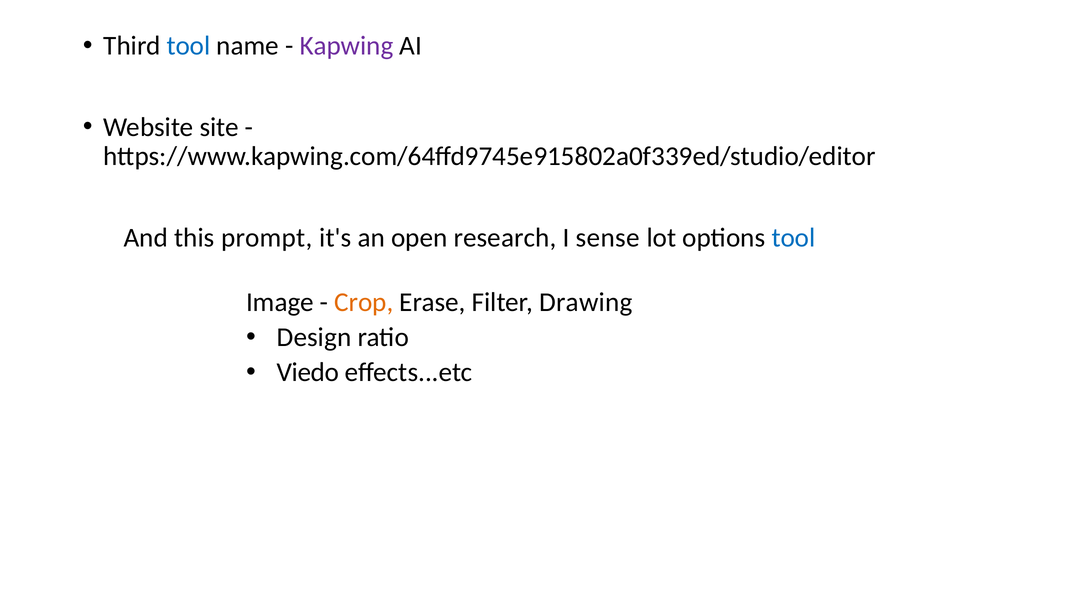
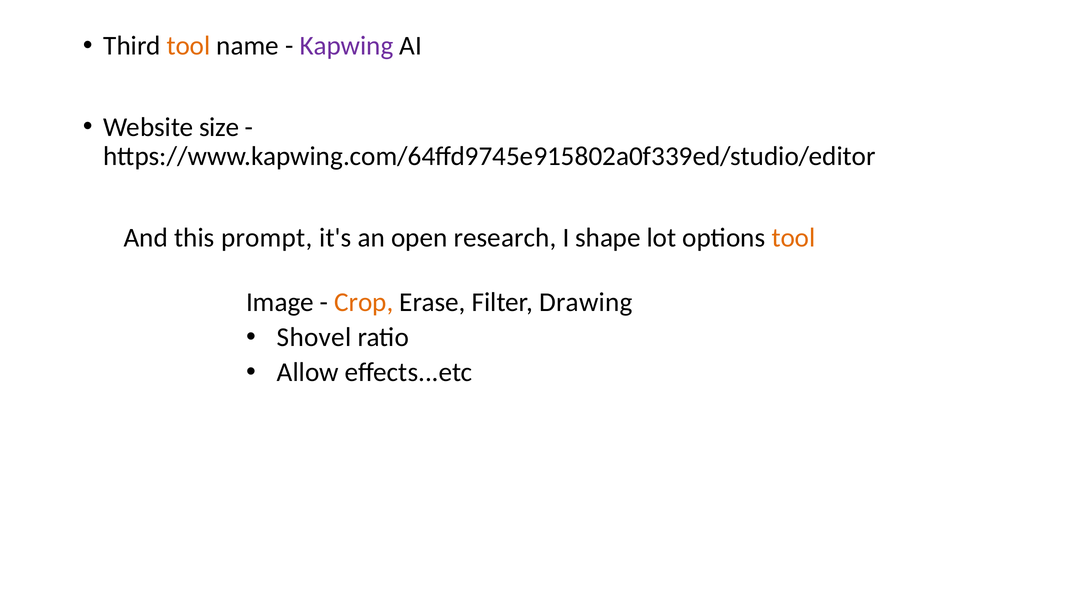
tool colour: blue -> orange (188, 46)
site: site -> size (219, 127)
sense: sense -> shape (608, 238)
tool colour: blue -> orange (793, 238)
Design: Design -> Shovel (314, 337)
Viedo: Viedo -> Allow (308, 372)
